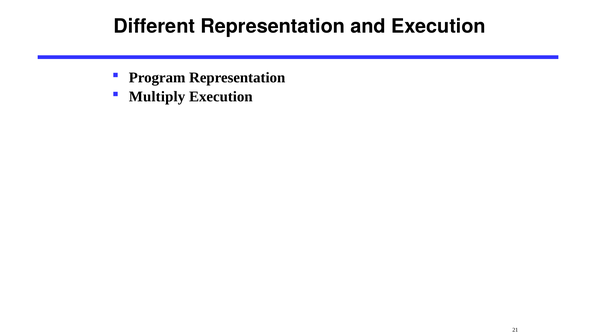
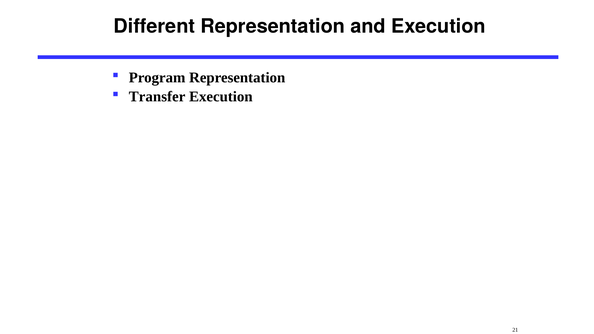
Multiply: Multiply -> Transfer (157, 97)
